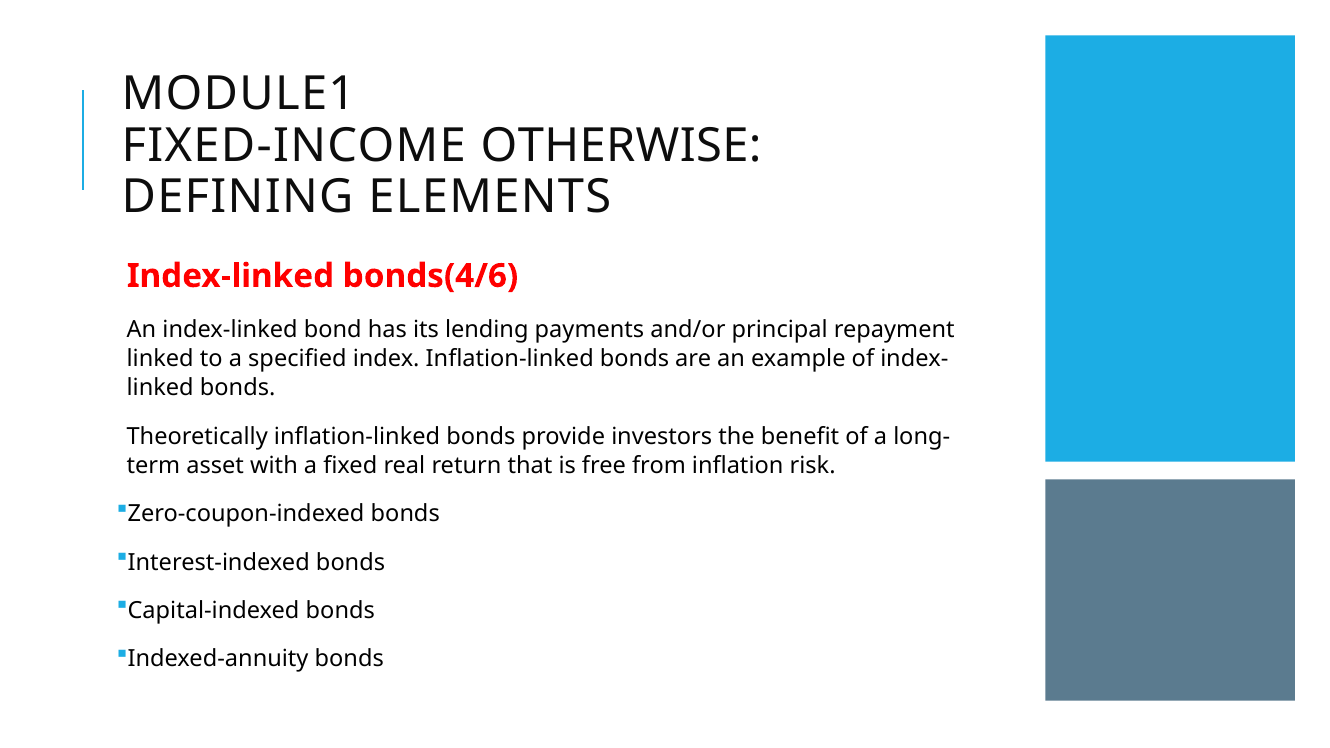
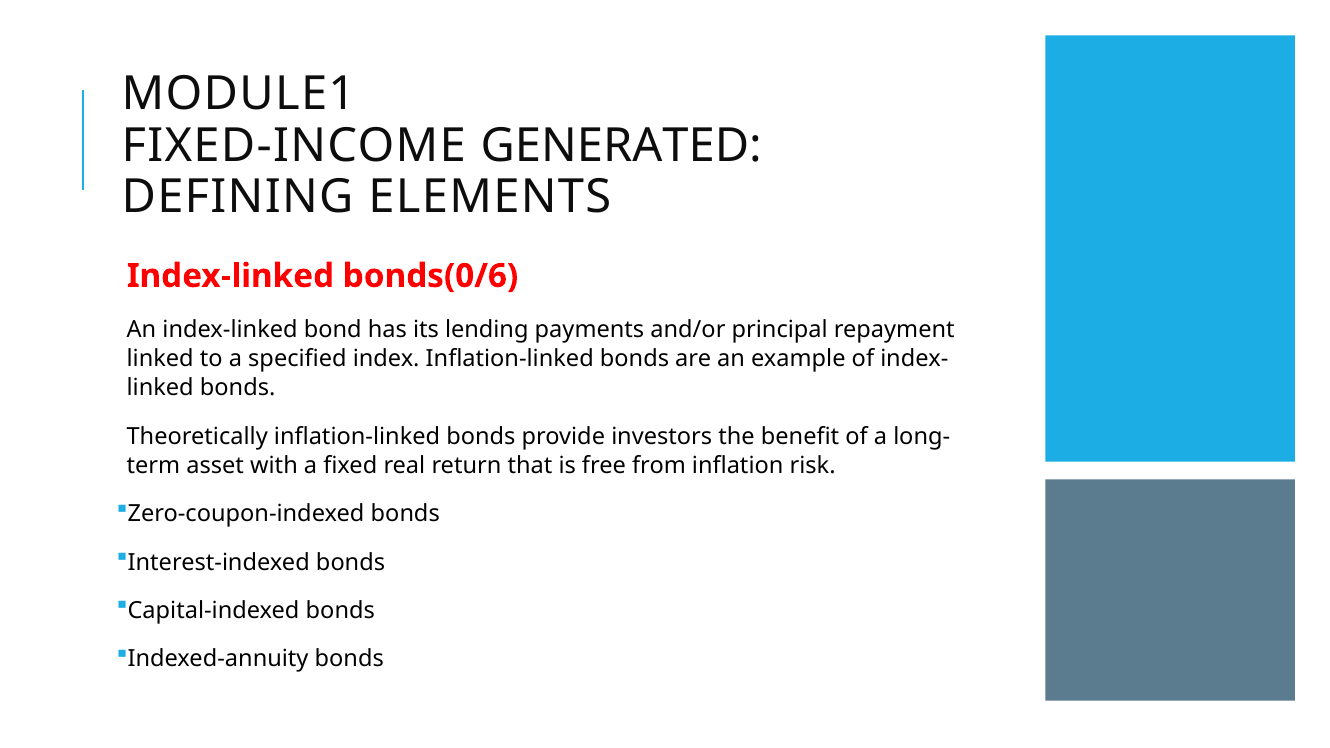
OTHERWISE: OTHERWISE -> GENERATED (621, 146)
bonds(4/6: bonds(4/6 -> bonds(0/6 (431, 276)
